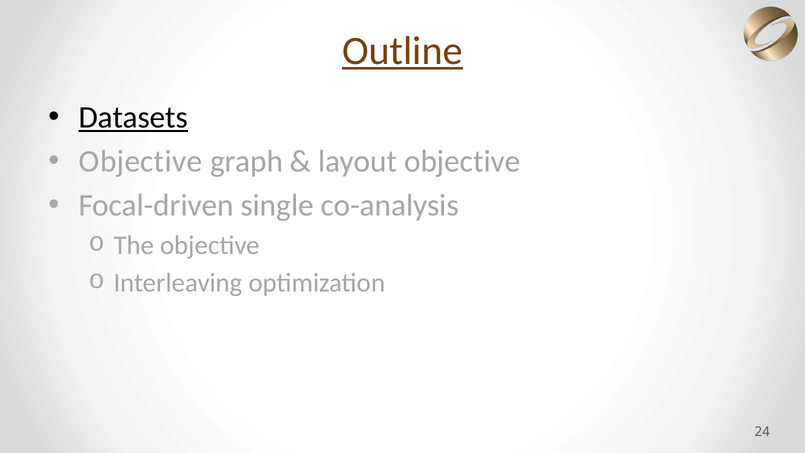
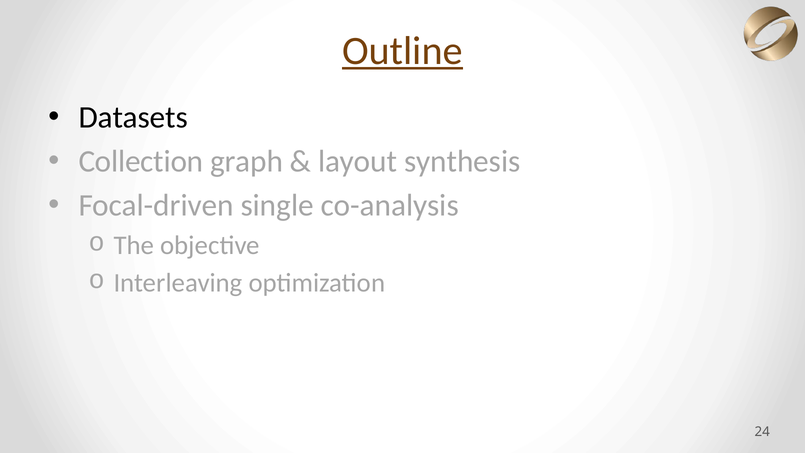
Datasets underline: present -> none (133, 118)
Objective: Objective -> Collection (141, 161)
layout objective: objective -> synthesis (462, 161)
